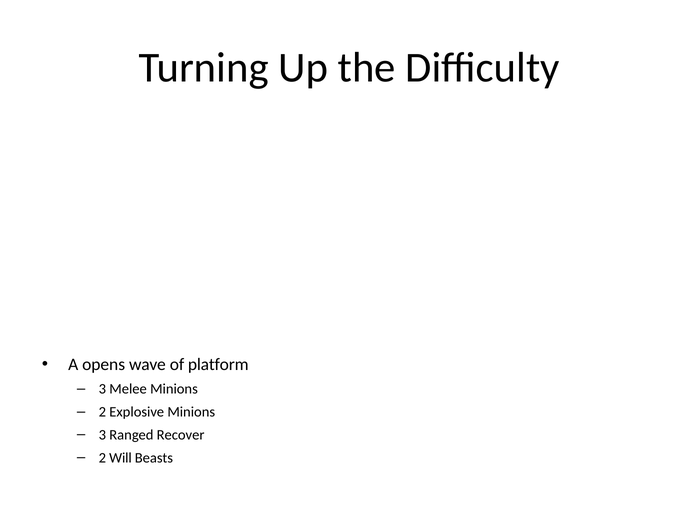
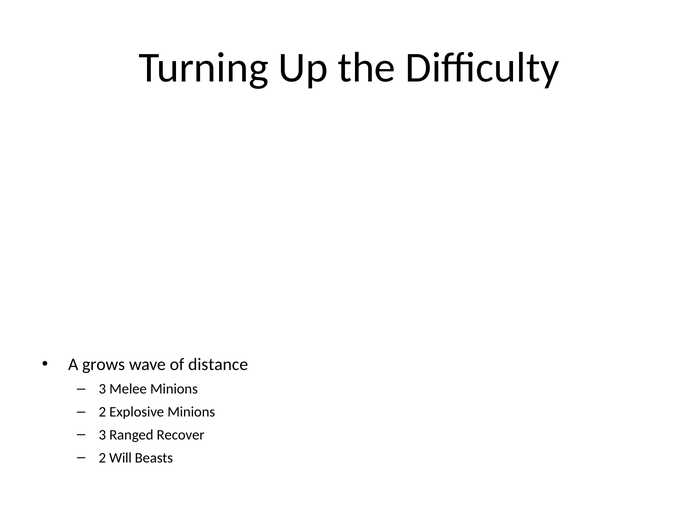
opens: opens -> grows (104, 365)
platform: platform -> distance (218, 365)
